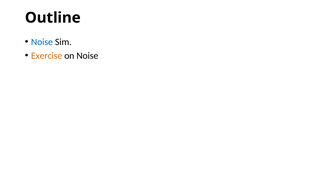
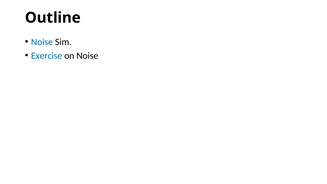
Exercise colour: orange -> blue (47, 56)
